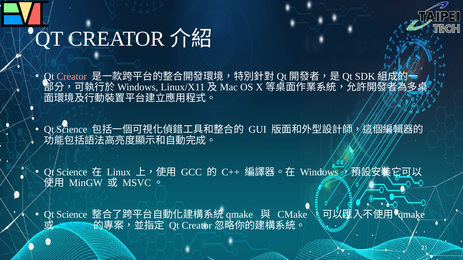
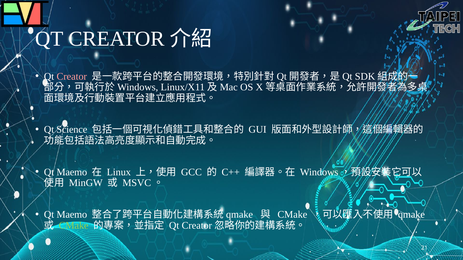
Science: Science -> Maemo (72, 172)
Science: Science -> Maemo (72, 215)
CMake colour: light blue -> light green (74, 226)
